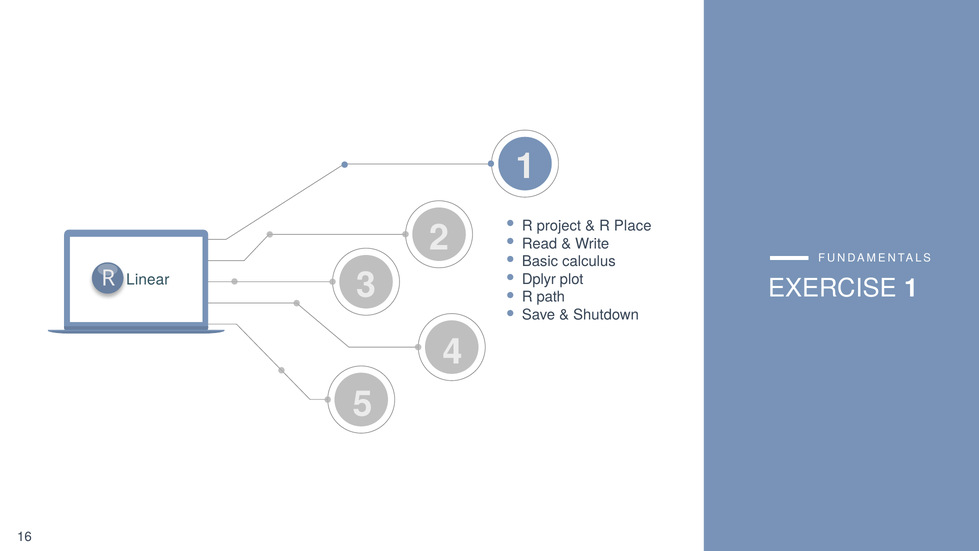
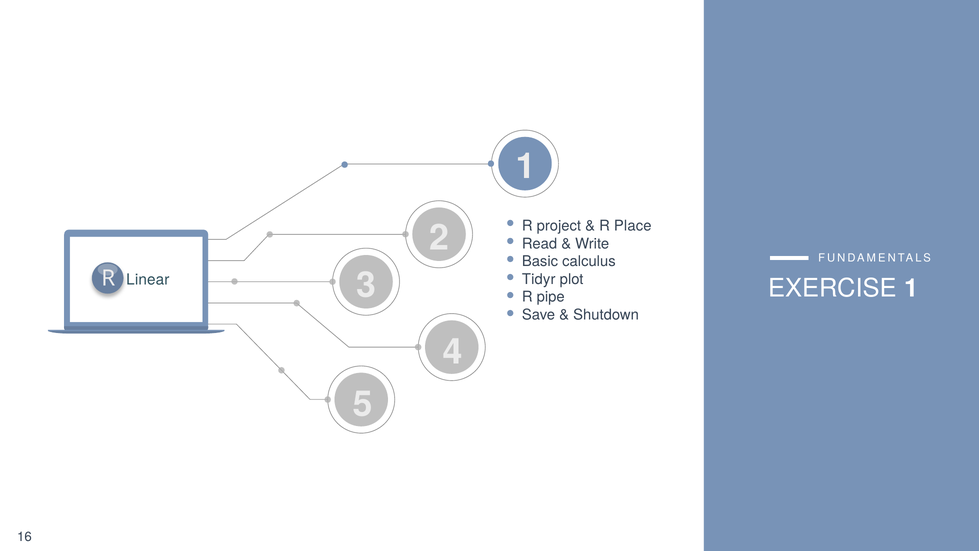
Dplyr: Dplyr -> Tidyr (539, 279)
path: path -> pipe (551, 297)
